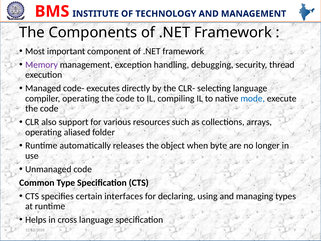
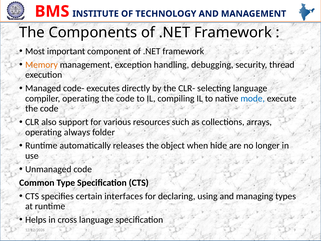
Memory colour: purple -> orange (42, 65)
aliased: aliased -> always (77, 132)
byte: byte -> hide (219, 145)
